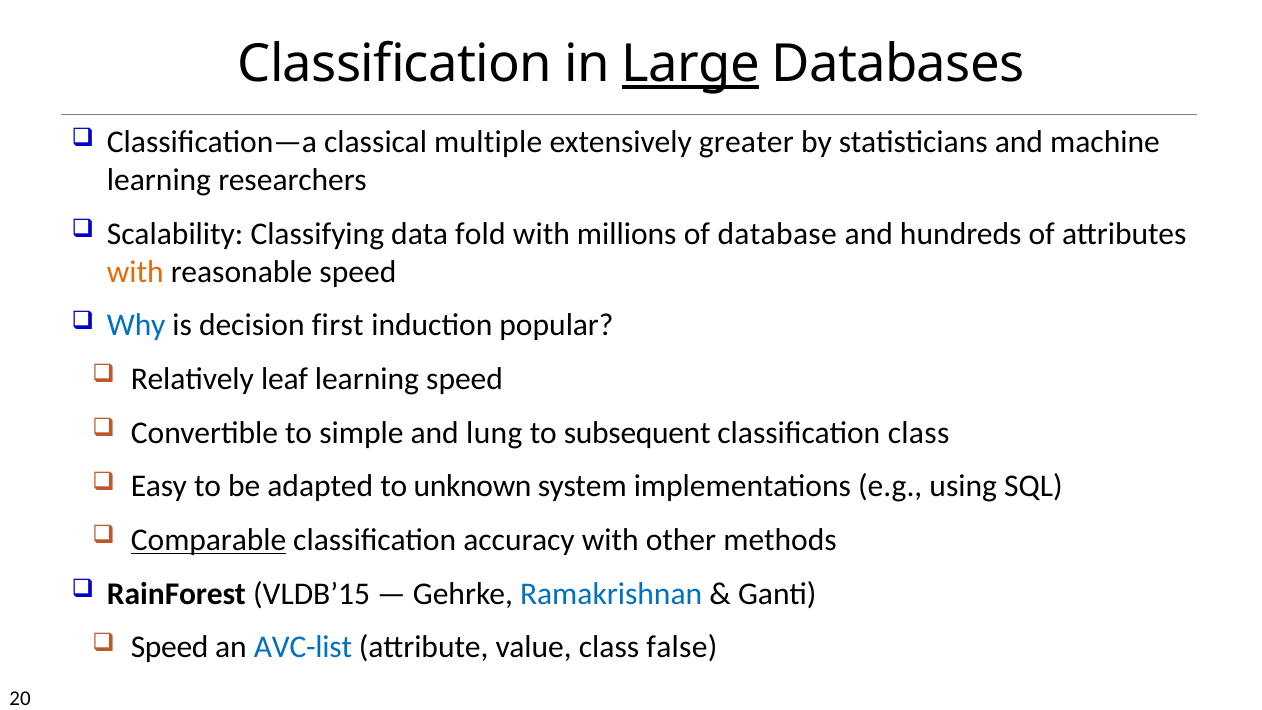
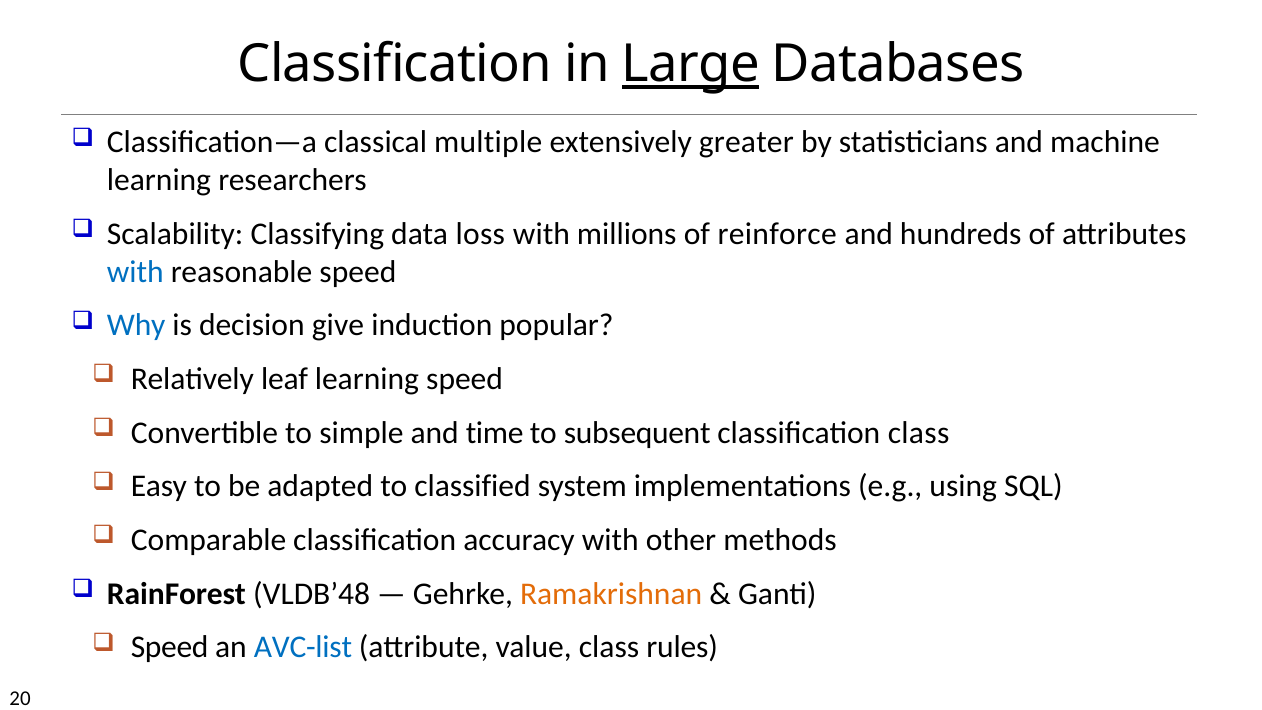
fold: fold -> loss (480, 234)
database: database -> reinforce (777, 234)
with colour: orange -> blue (135, 272)
first: first -> give (338, 325)
lung: lung -> time (495, 433)
unknown: unknown -> classified (472, 486)
Comparable underline: present -> none (209, 540)
VLDB’15: VLDB’15 -> VLDB’48 (312, 594)
Ramakrishnan colour: blue -> orange (611, 594)
false: false -> rules (682, 647)
